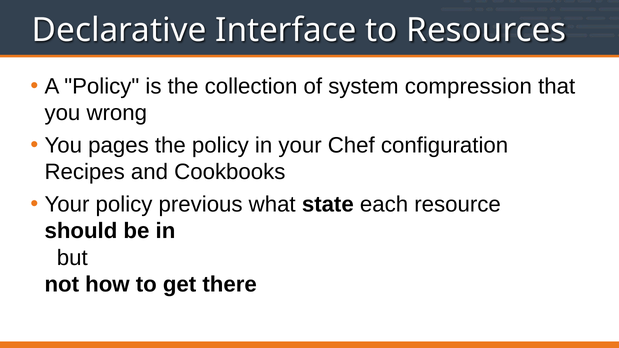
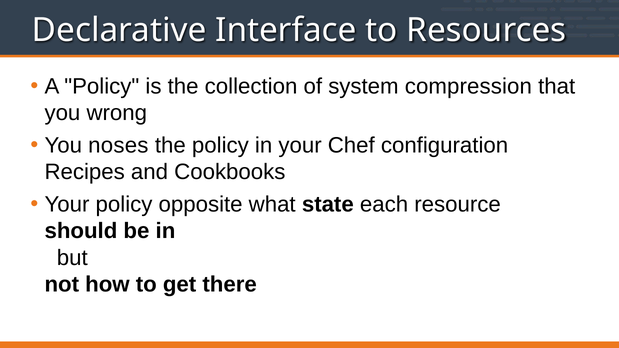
pages: pages -> noses (118, 146)
previous: previous -> opposite (201, 205)
